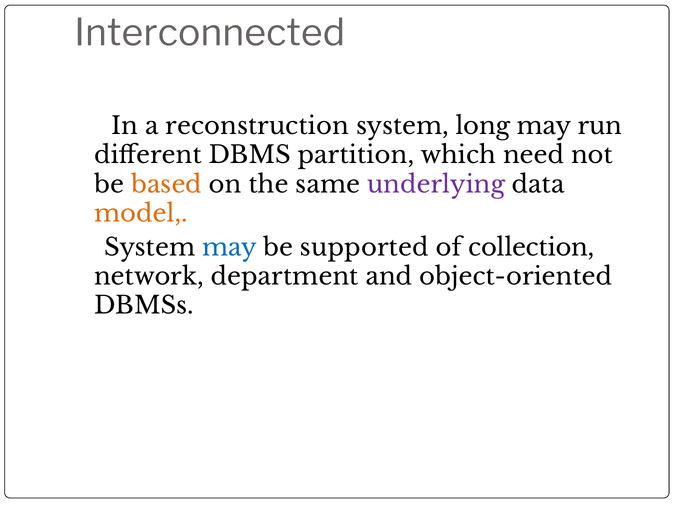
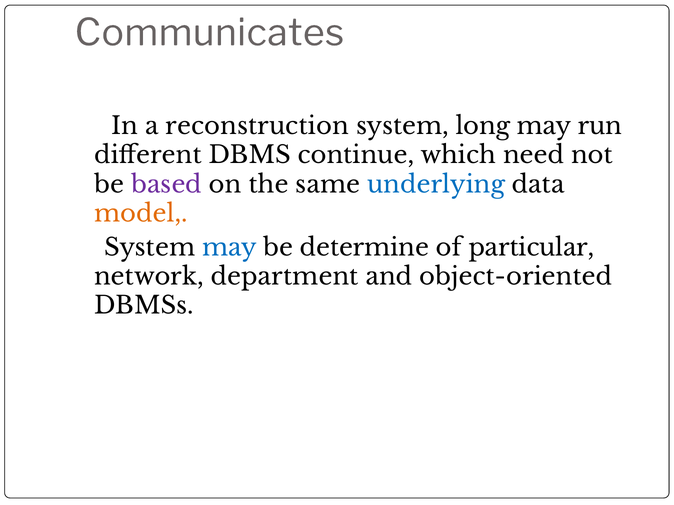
Interconnected: Interconnected -> Communicates (209, 33)
partition: partition -> continue (356, 156)
based colour: orange -> purple (167, 185)
underlying colour: purple -> blue (436, 185)
supported: supported -> determine (365, 248)
collection: collection -> particular (531, 248)
